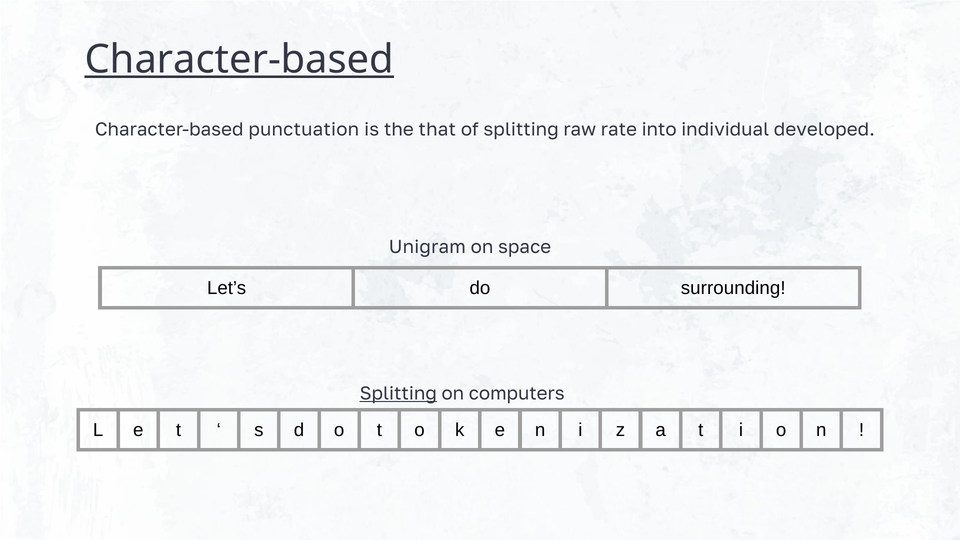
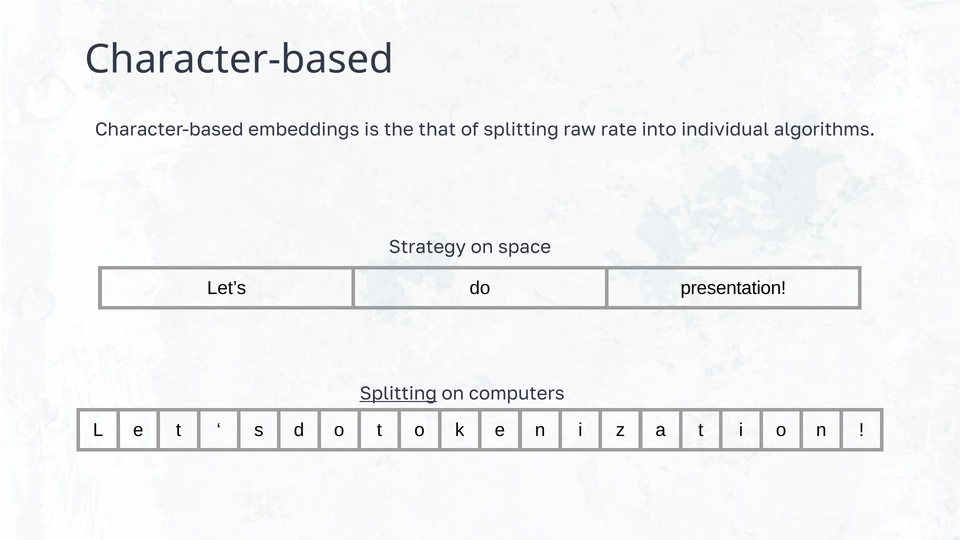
Character-based underline: present -> none (239, 60)
punctuation: punctuation -> embeddings (304, 130)
developed: developed -> algorithms (824, 130)
Unigram: Unigram -> Strategy (427, 247)
surrounding: surrounding -> presentation (733, 288)
